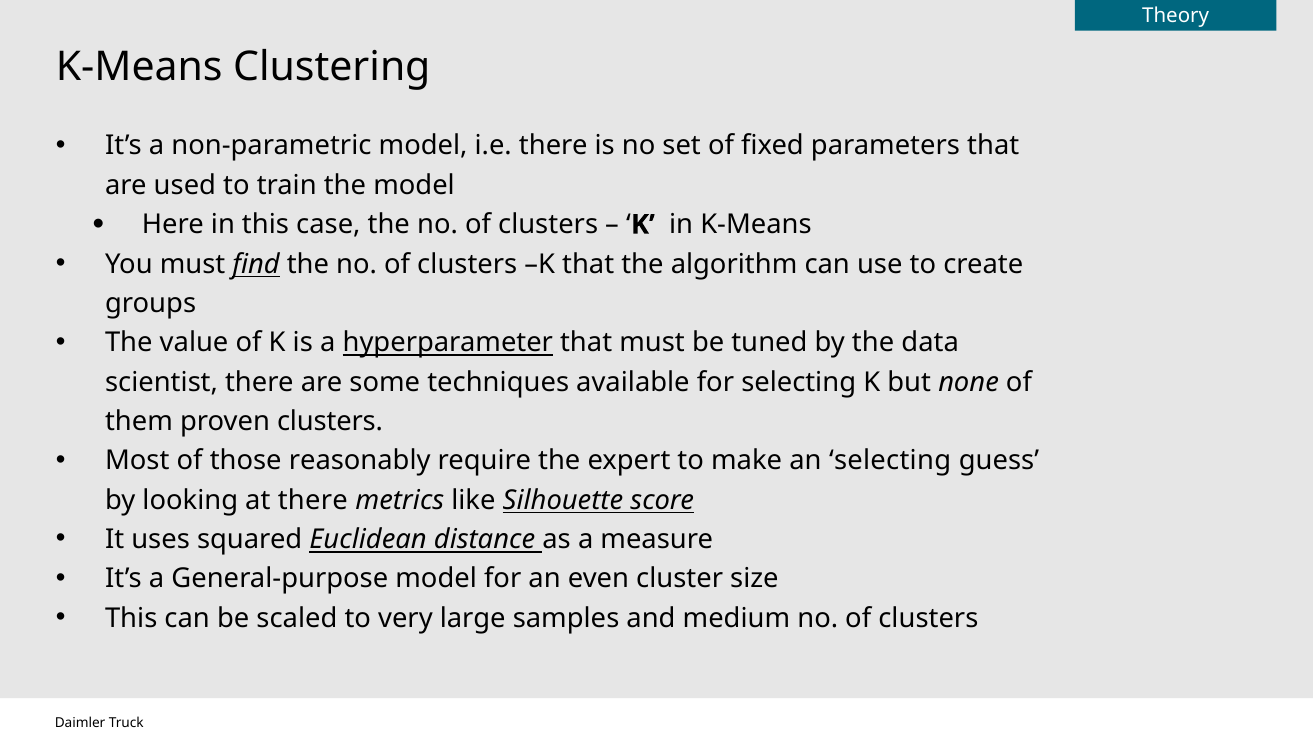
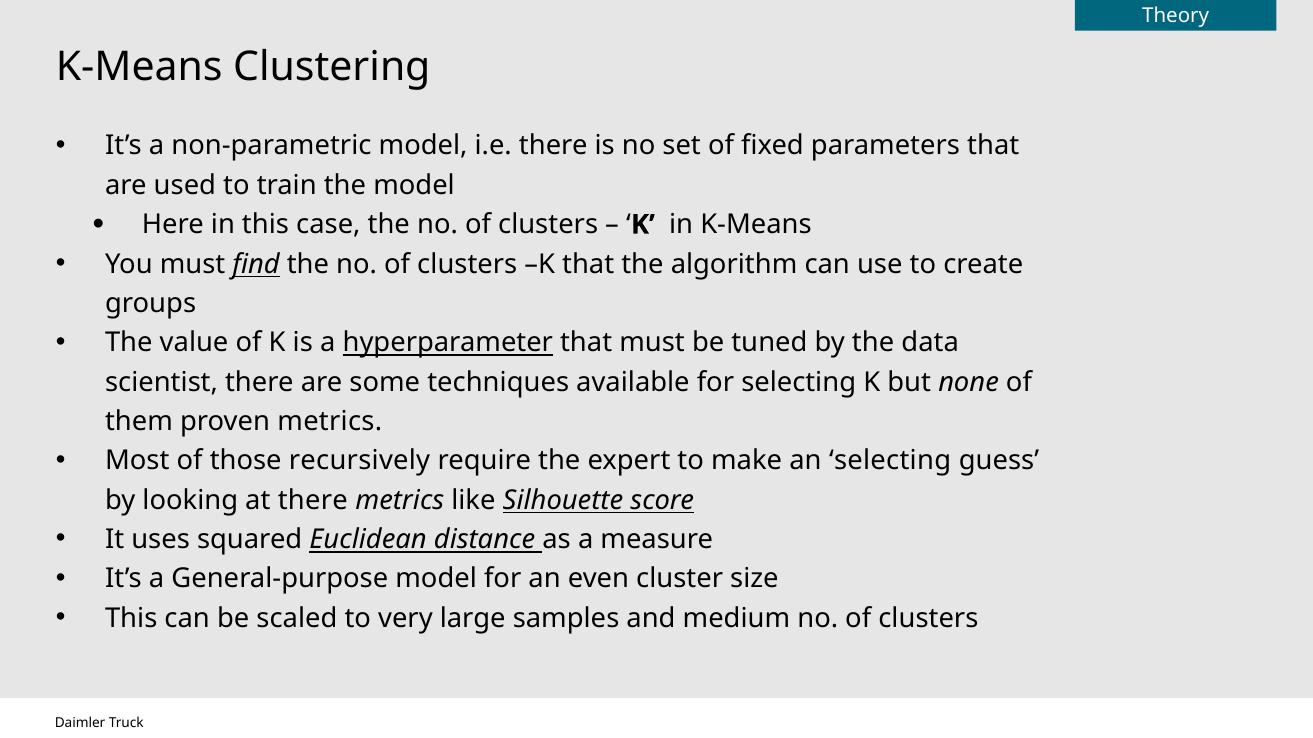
proven clusters: clusters -> metrics (330, 422)
reasonably: reasonably -> recursively (360, 461)
